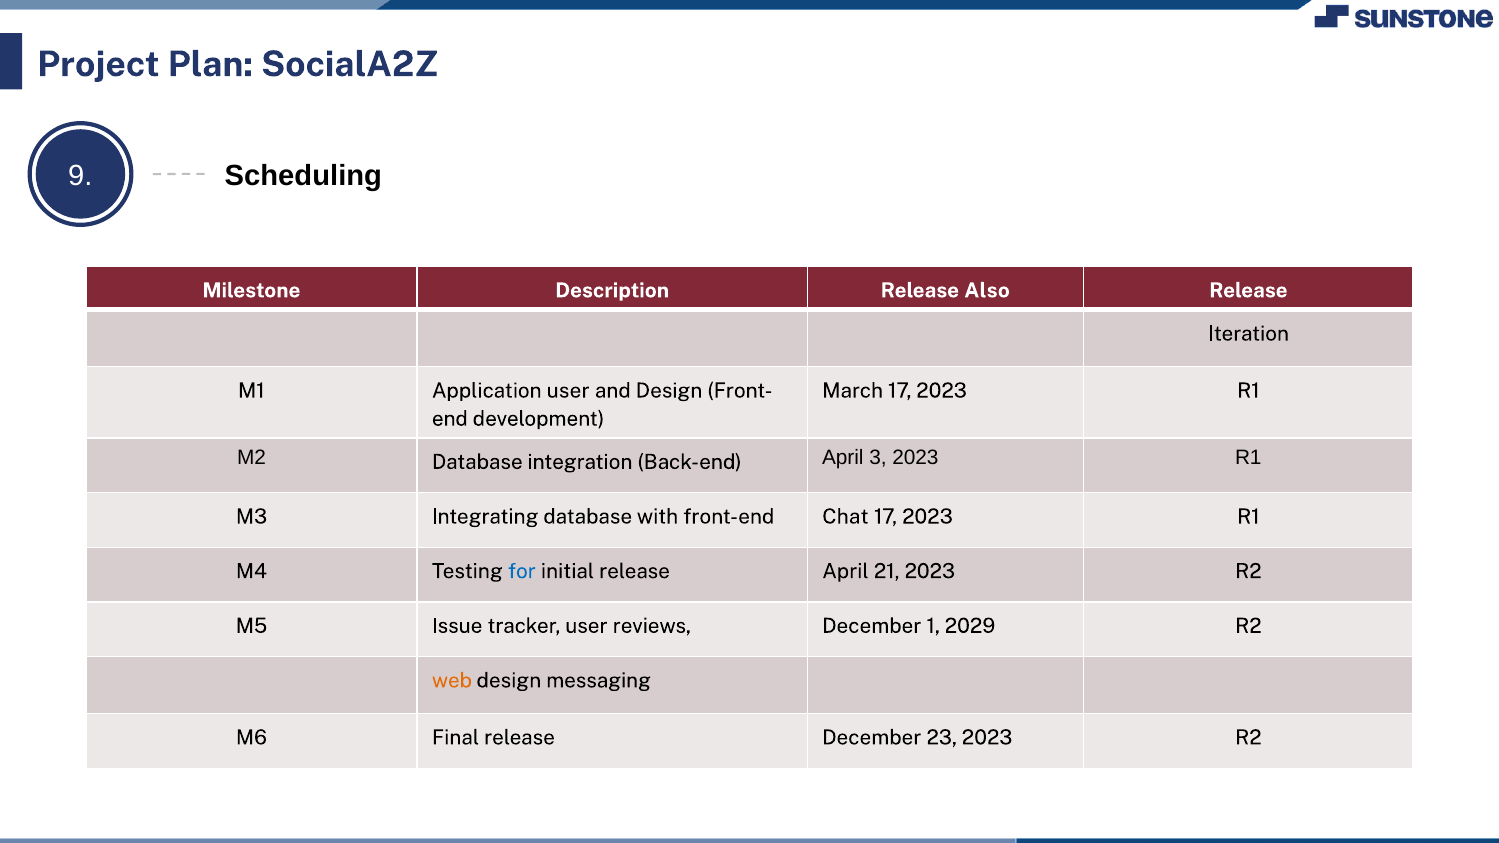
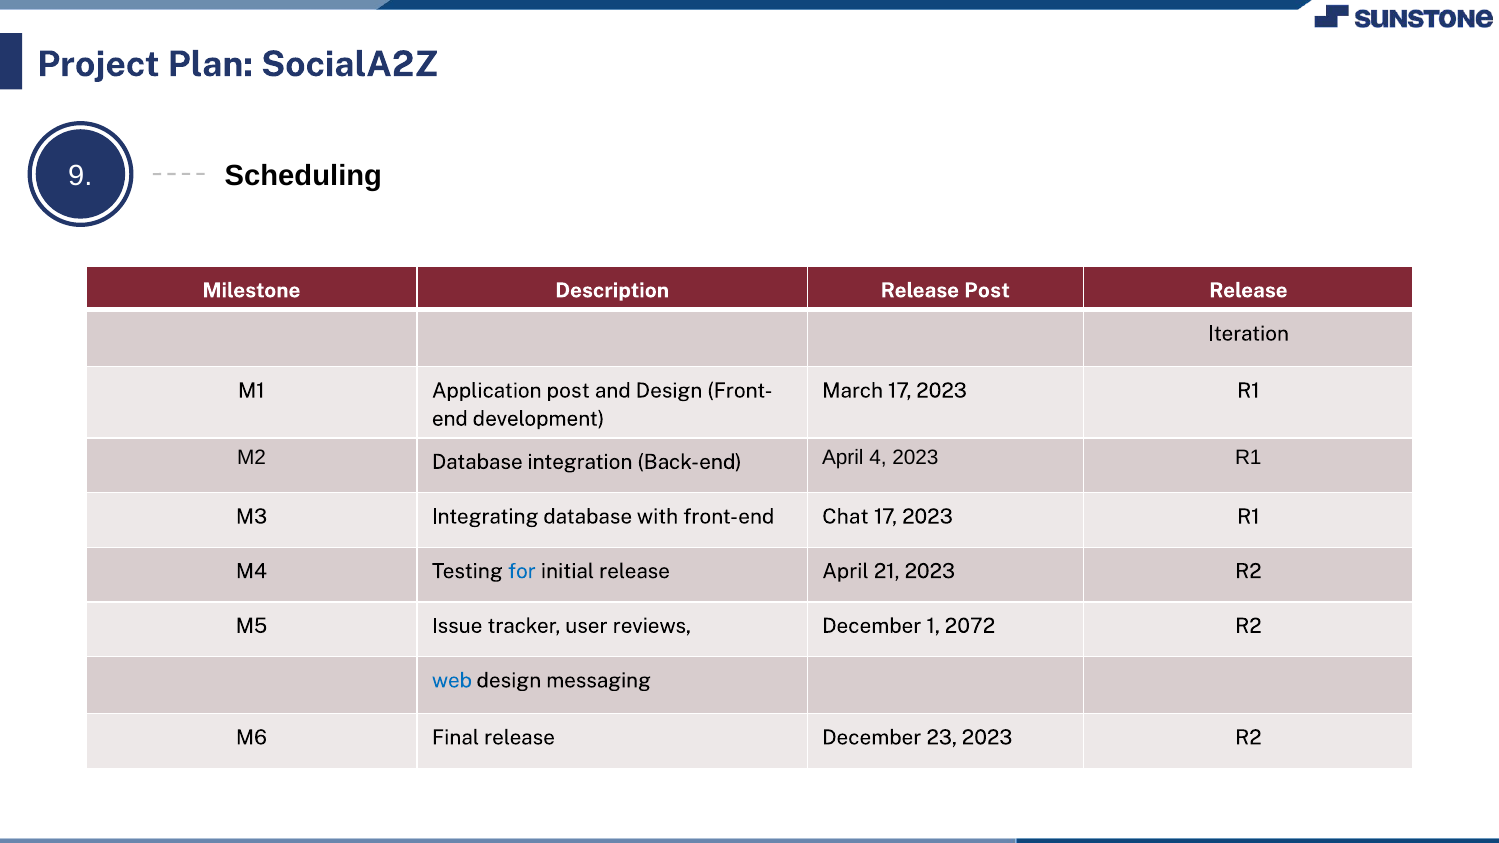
Release Also: Also -> Post (987, 291)
Application user: user -> post (568, 391)
3: 3 -> 4 (878, 458)
2029: 2029 -> 2072 (970, 626)
web colour: orange -> blue (452, 681)
